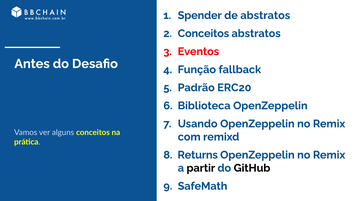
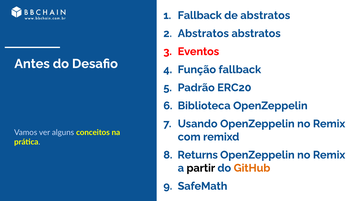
Spender: Spender -> Fallback (200, 15)
Conceitos: Conceitos -> Abstratos (203, 33)
GitHub colour: black -> orange (252, 168)
